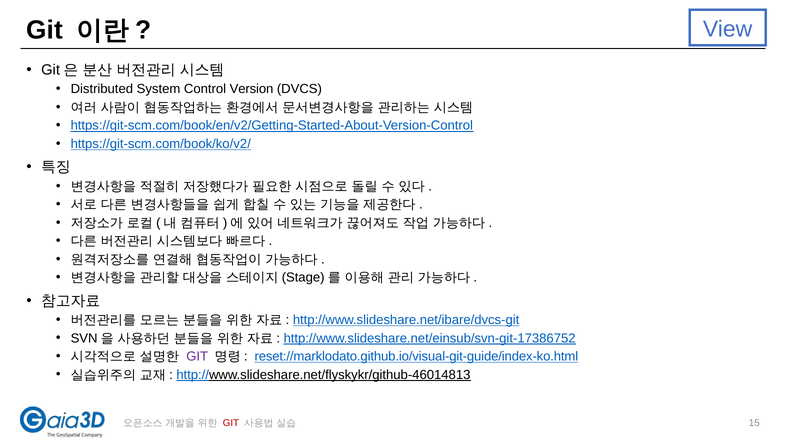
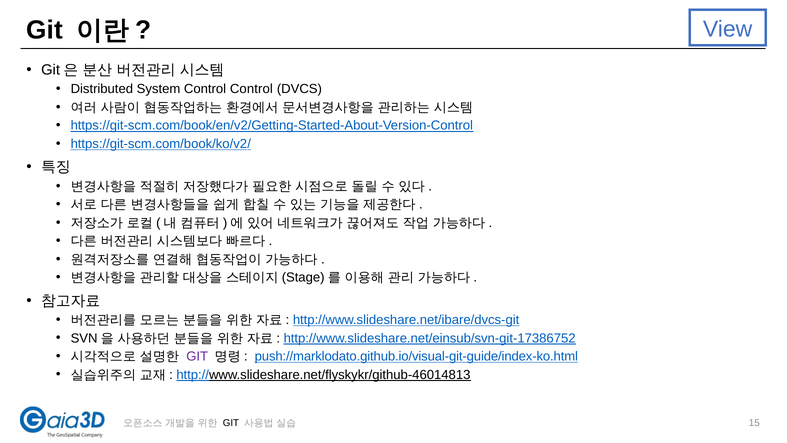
Control Version: Version -> Control (251, 89)
reset://marklodato.github.io/visual-git-guide/index-ko.html: reset://marklodato.github.io/visual-git-guide/index-ko.html -> push://marklodato.github.io/visual-git-guide/index-ko.html (416, 356)
GIT colour: red -> black (231, 423)
